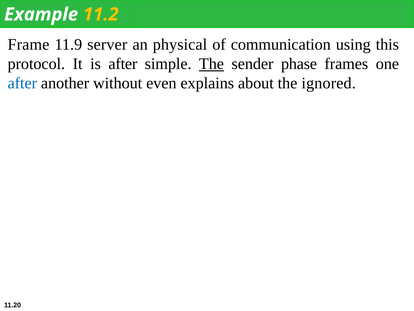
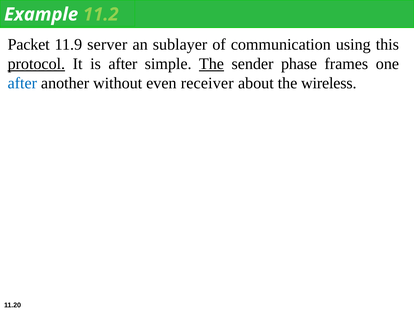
11.2 colour: yellow -> light green (101, 14)
Frame: Frame -> Packet (29, 44)
physical: physical -> sublayer (180, 44)
protocol underline: none -> present (36, 64)
explains: explains -> receiver (207, 83)
ignored: ignored -> wireless (329, 83)
